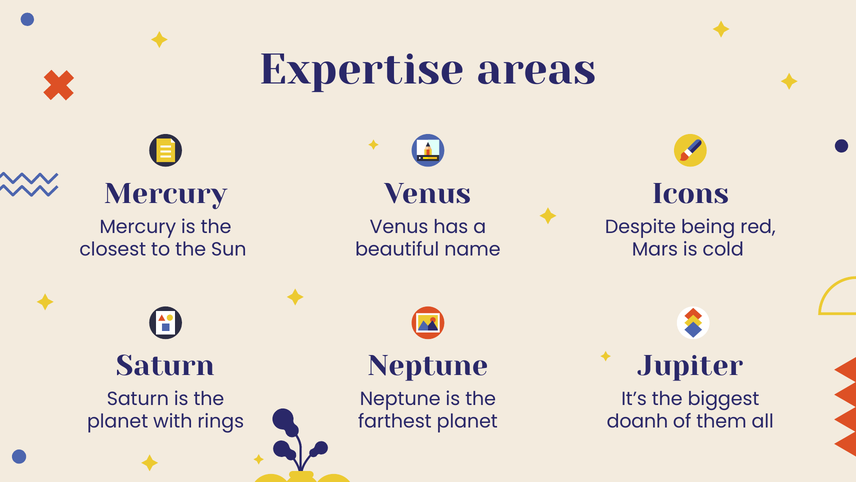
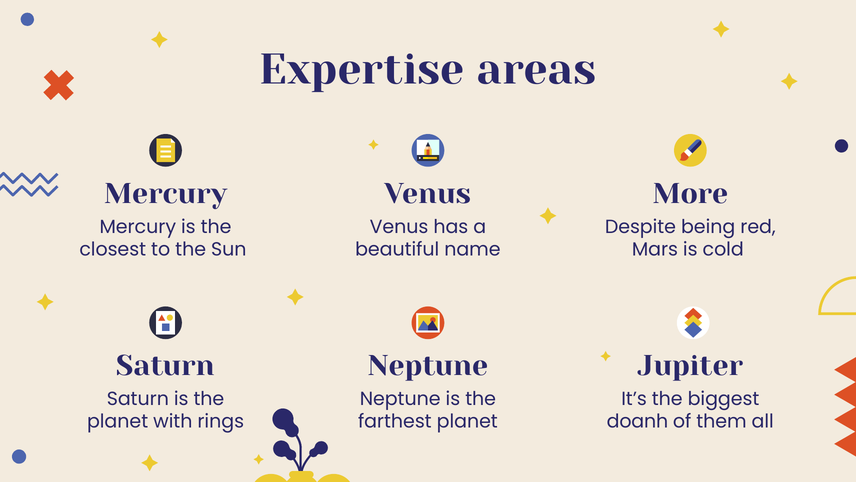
Icons: Icons -> More (690, 194)
